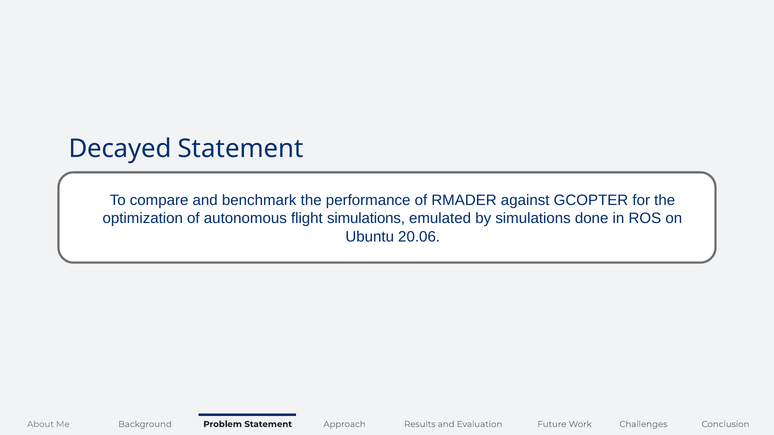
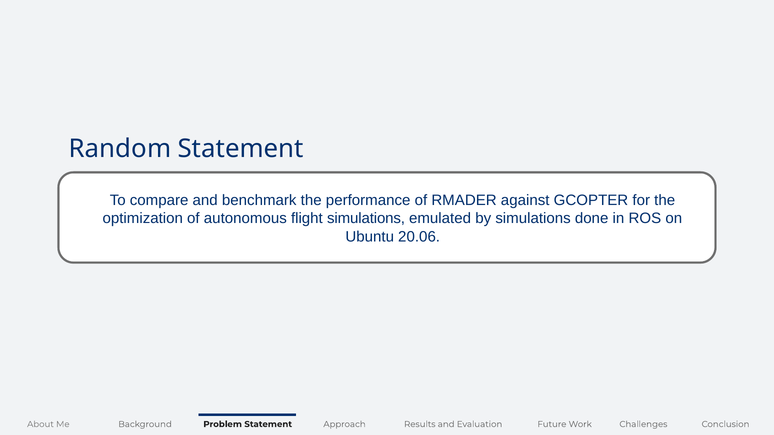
Decayed: Decayed -> Random (120, 149)
